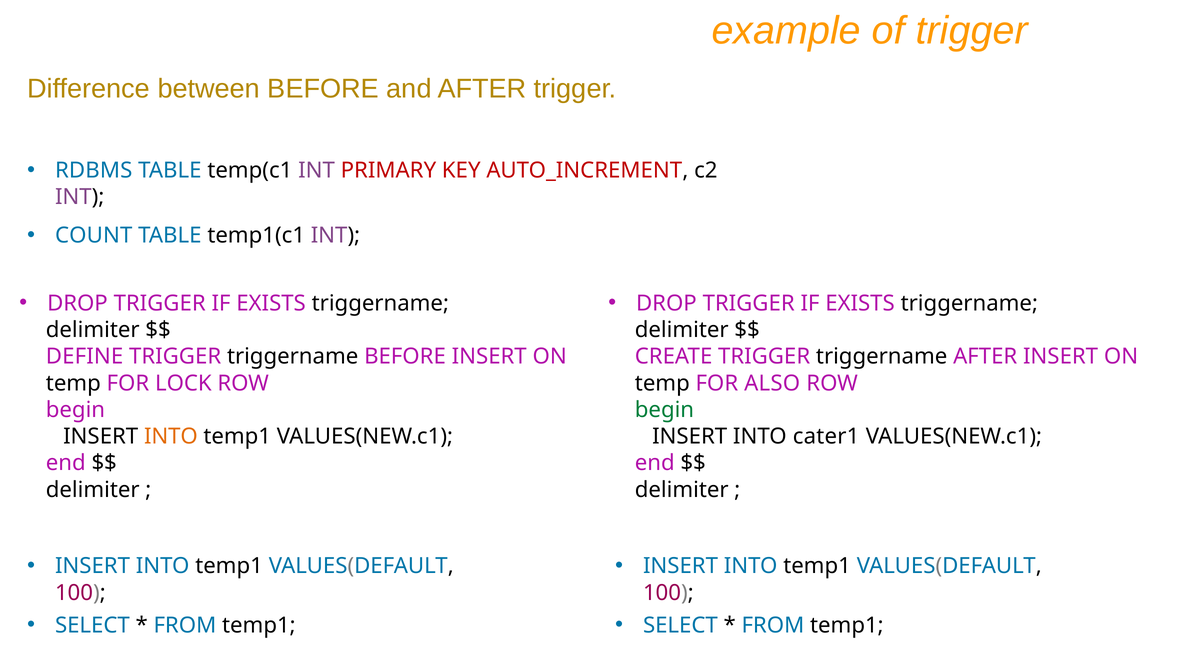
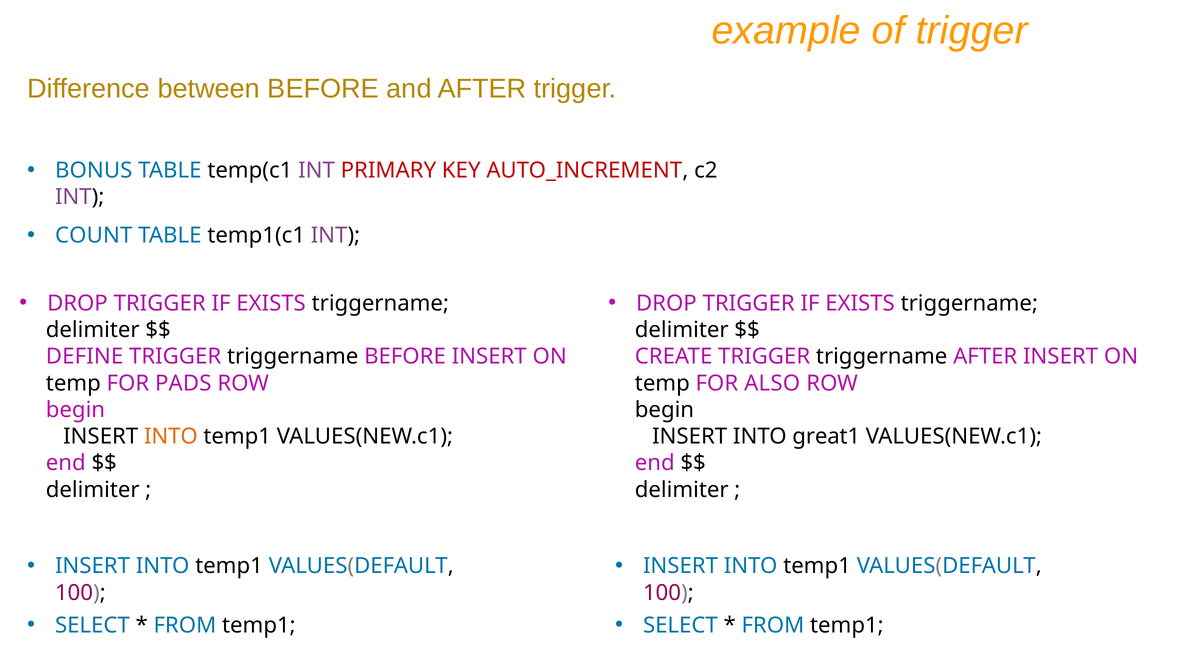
RDBMS: RDBMS -> BONUS (94, 171)
LOCK: LOCK -> PADS (183, 384)
begin colour: green -> black (664, 410)
cater1: cater1 -> great1 (826, 437)
